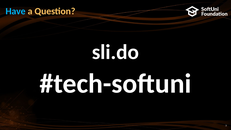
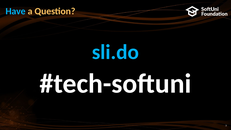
sli.do colour: white -> light blue (115, 52)
